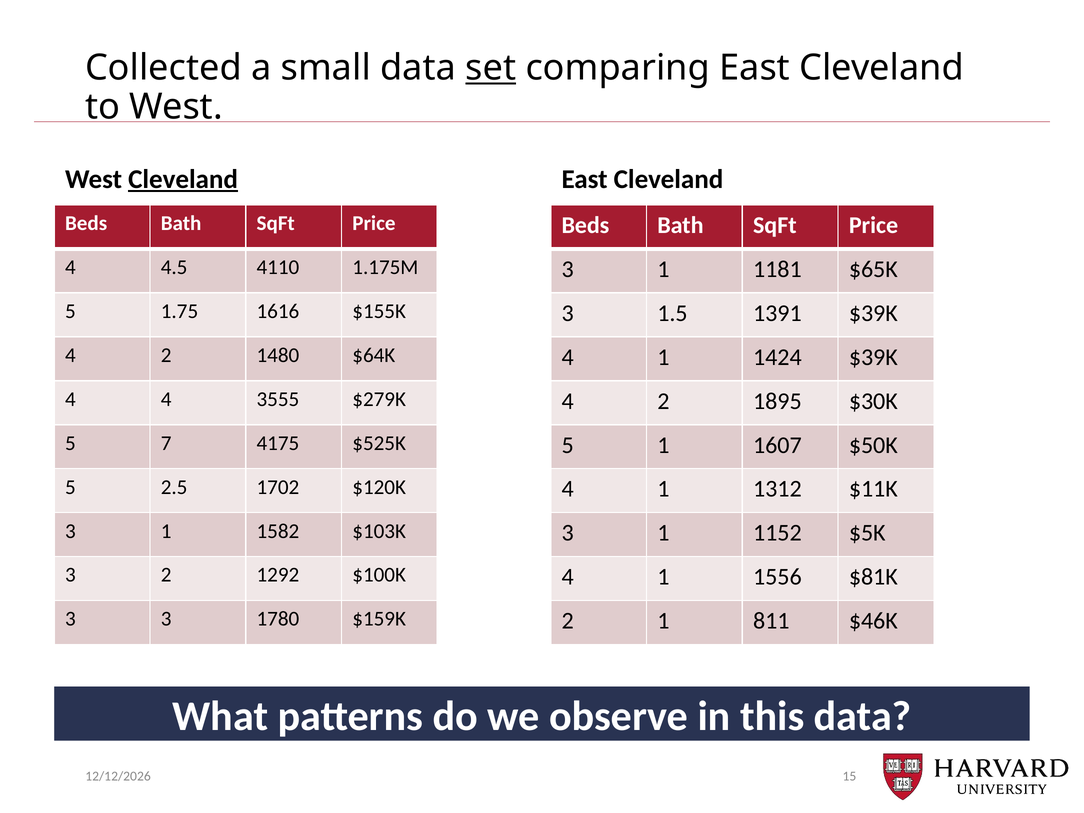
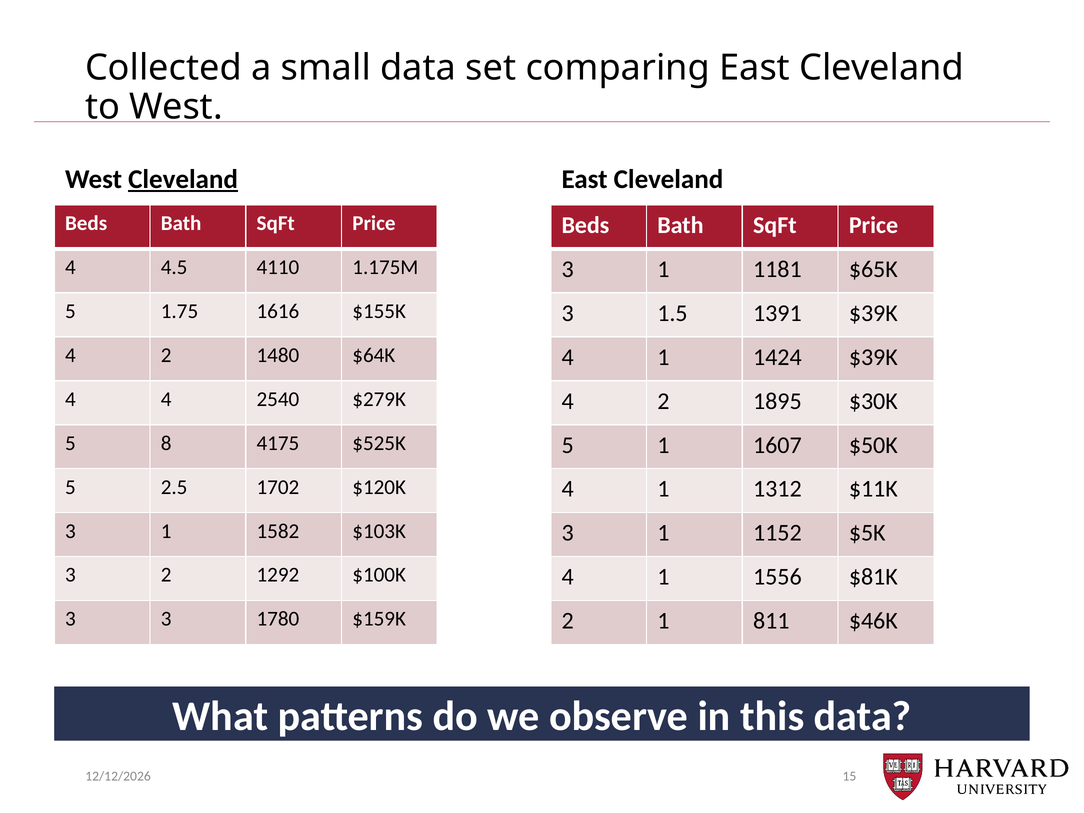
set underline: present -> none (491, 68)
3555: 3555 -> 2540 (278, 399)
7: 7 -> 8 (166, 443)
